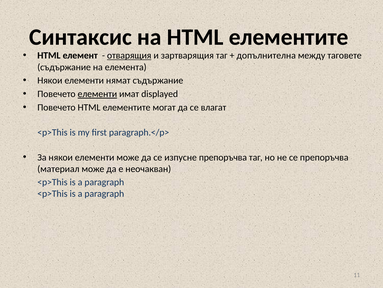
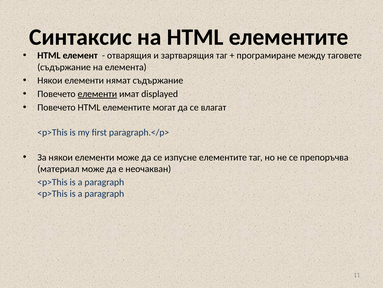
отварящия underline: present -> none (129, 55)
допълнителна: допълнителна -> програмиране (266, 55)
изпусне препоръчва: препоръчва -> елементите (223, 157)
